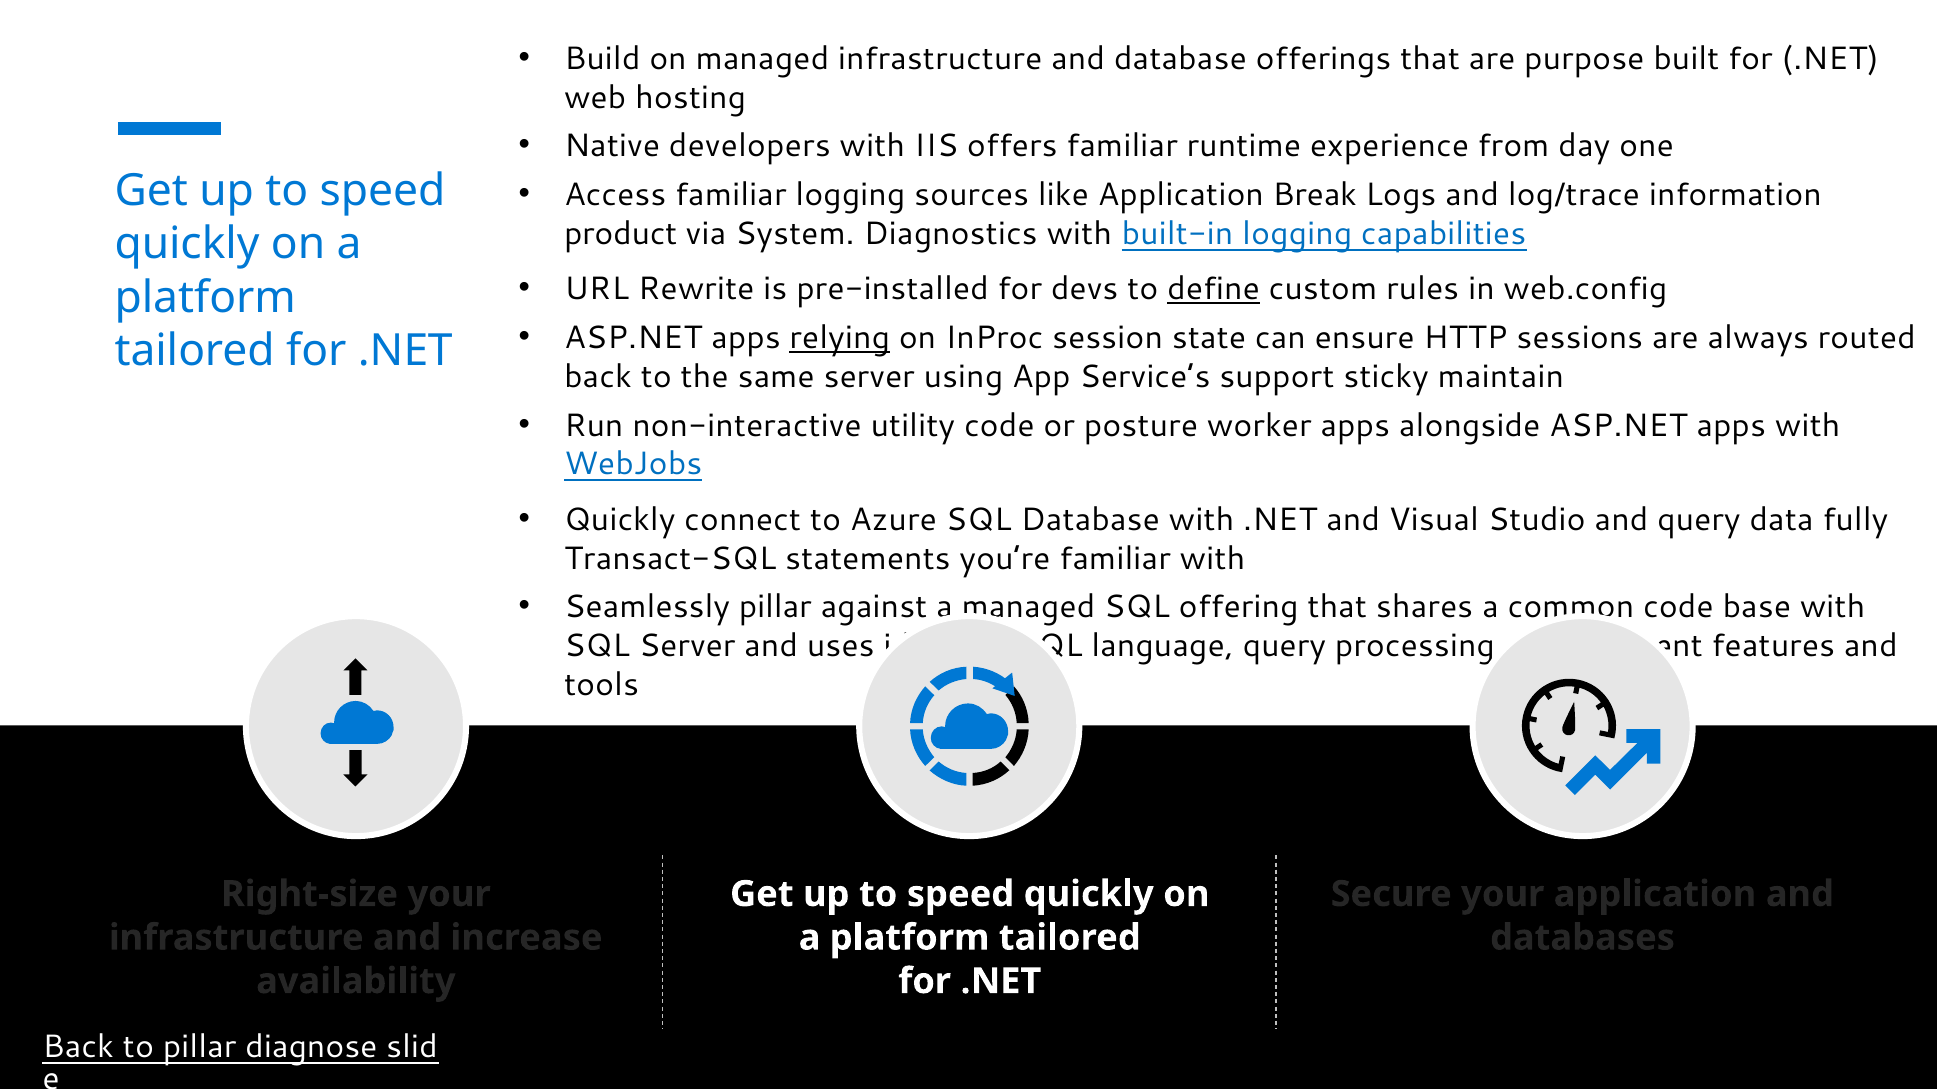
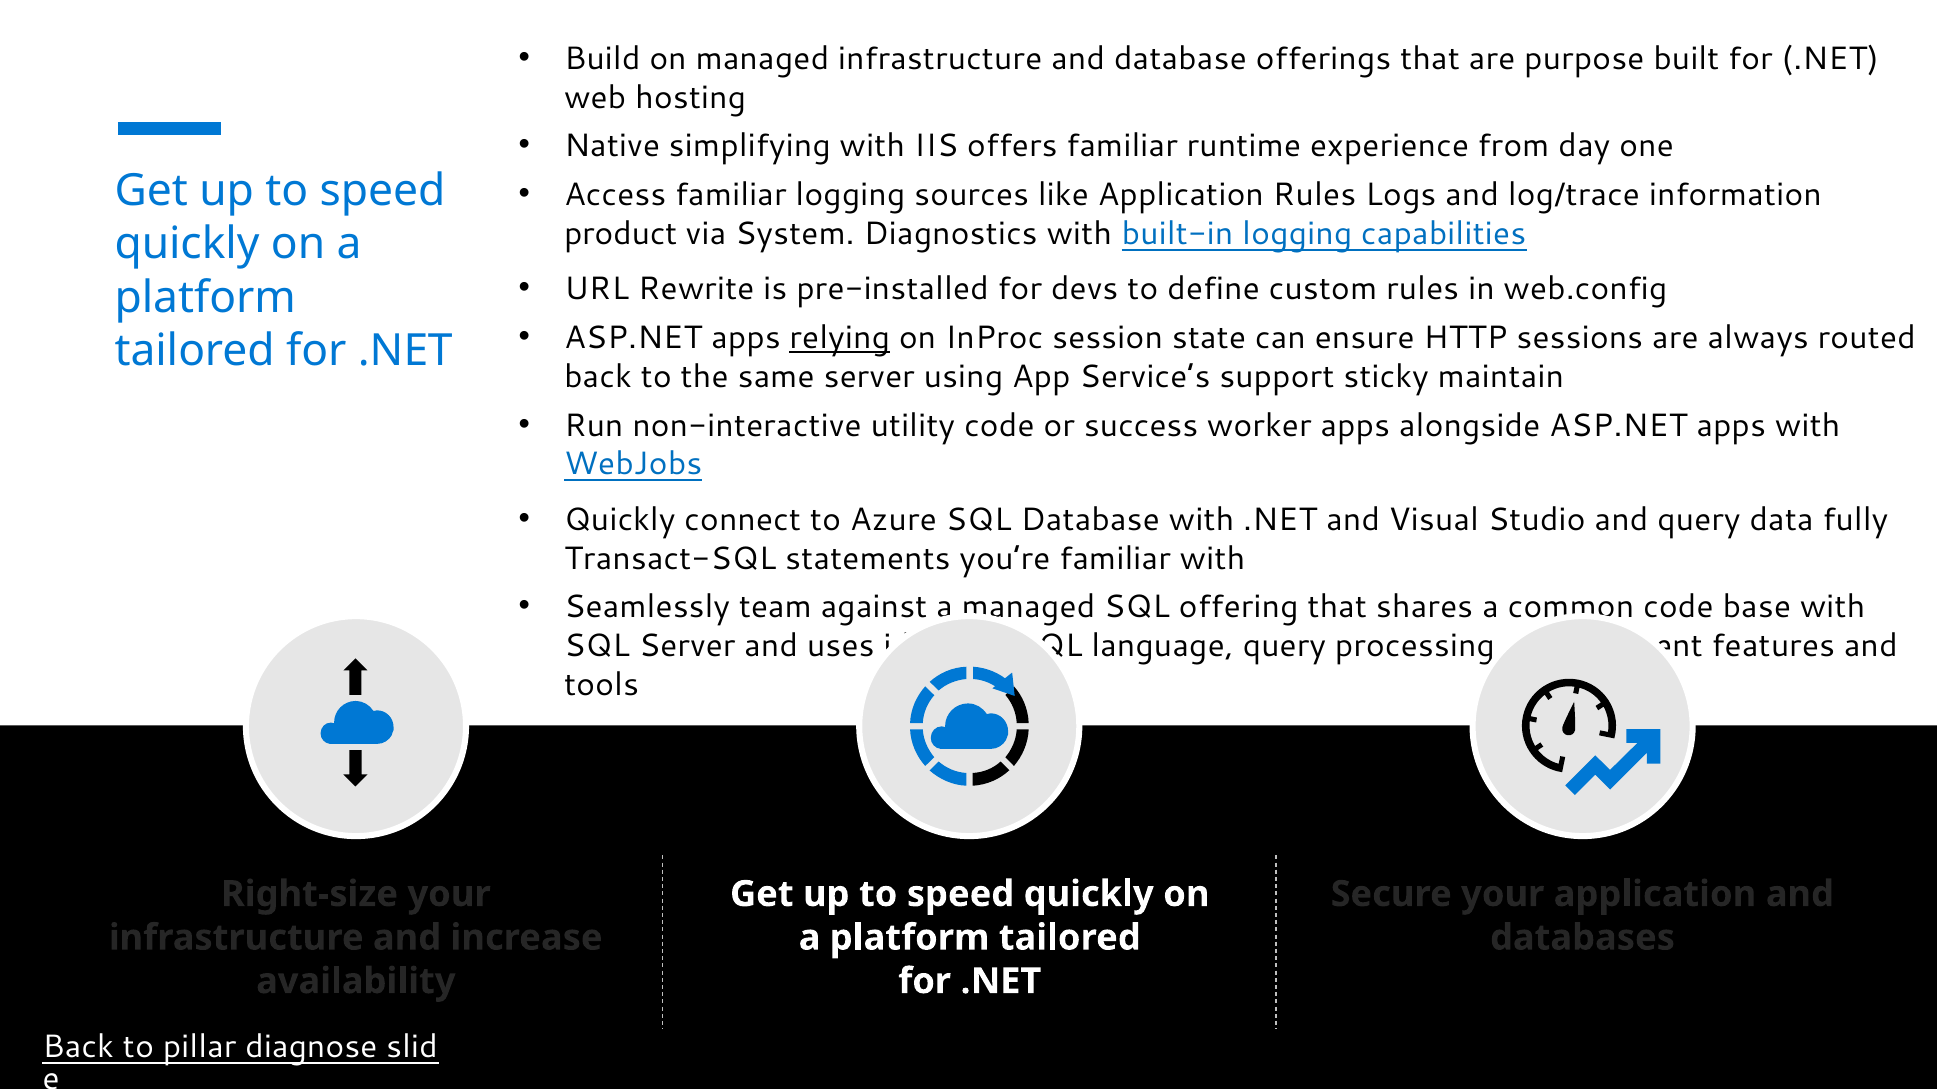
developers: developers -> simplifying (750, 146)
Application Break: Break -> Rules (1315, 195)
define underline: present -> none (1214, 289)
posture: posture -> success (1141, 426)
Seamlessly pillar: pillar -> team (775, 607)
